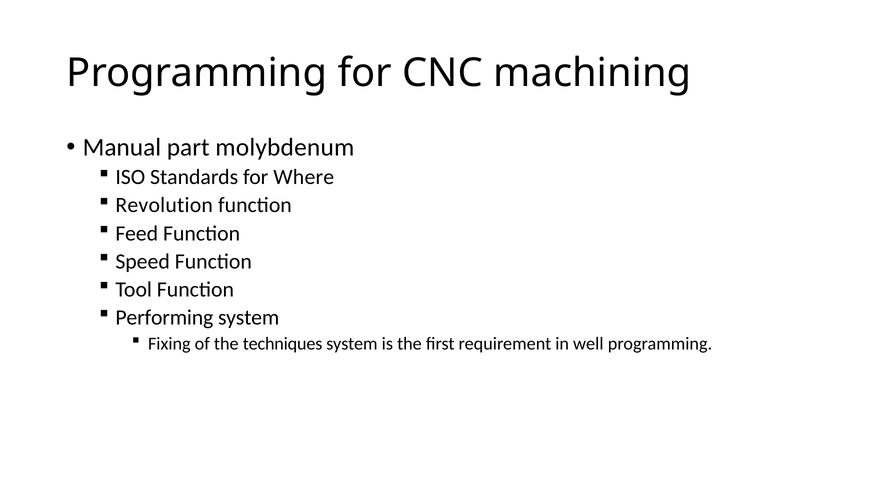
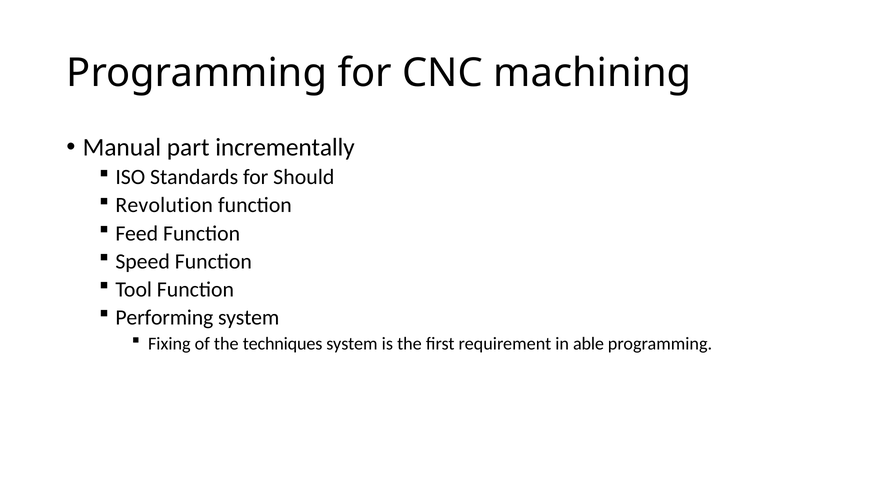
molybdenum: molybdenum -> incrementally (285, 147)
Where: Where -> Should (304, 177)
well: well -> able (588, 344)
